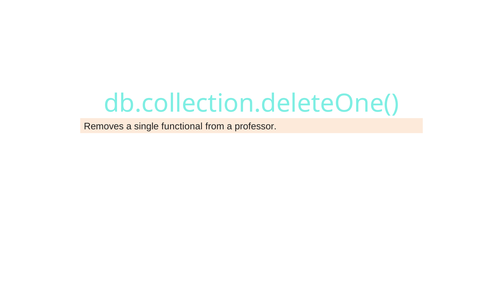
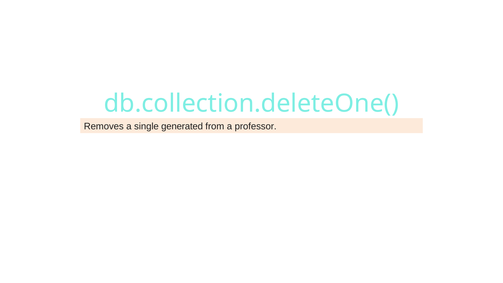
functional: functional -> generated (182, 126)
